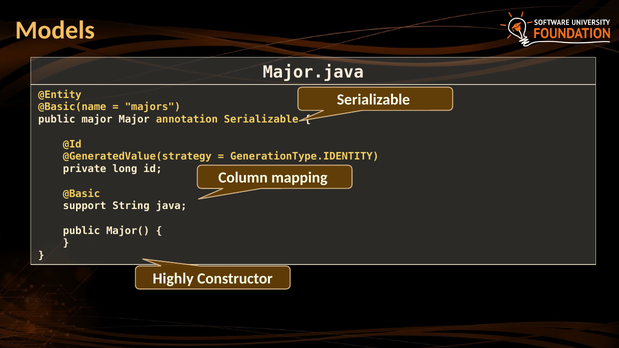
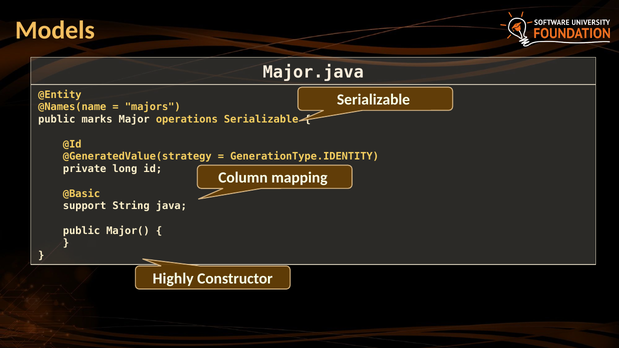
@Basic(name: @Basic(name -> @Names(name (72, 107)
public major: major -> marks (97, 120)
annotation: annotation -> operations (187, 120)
